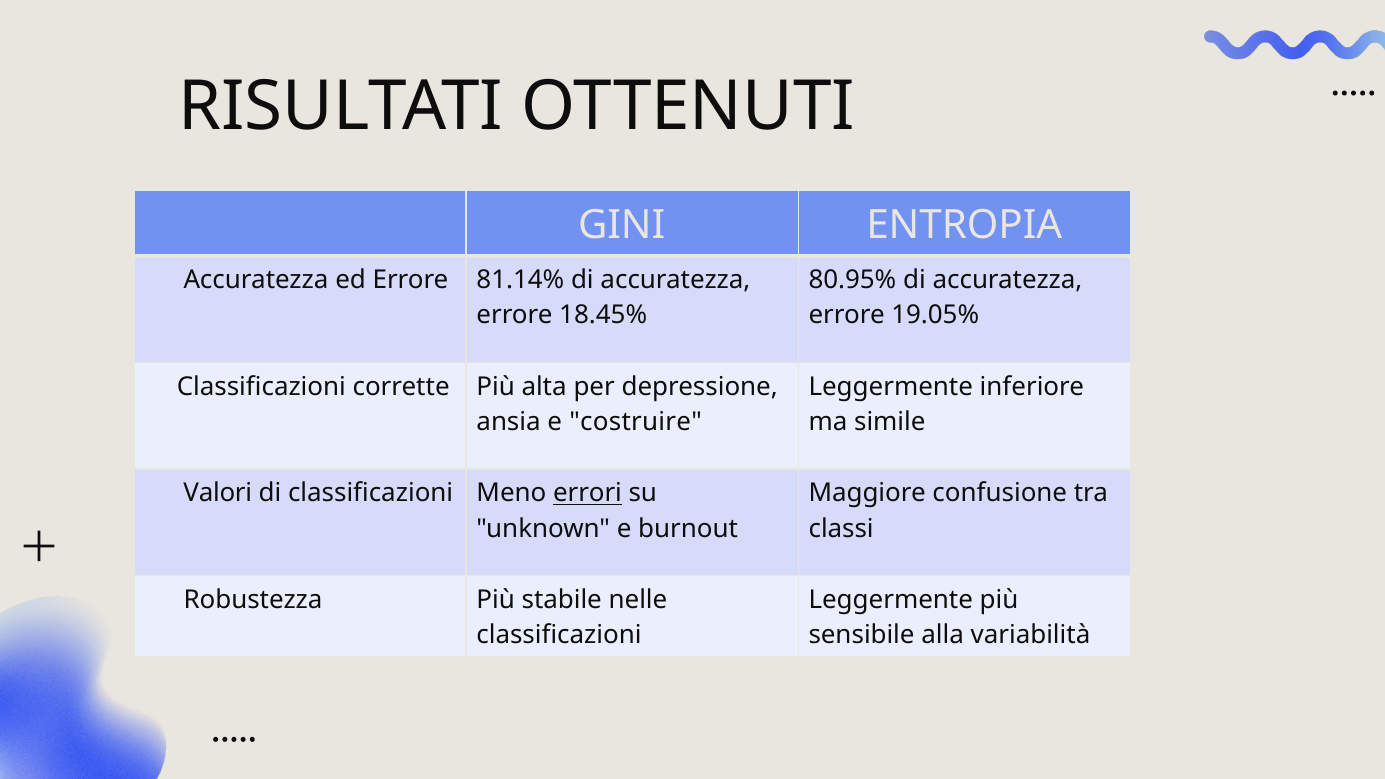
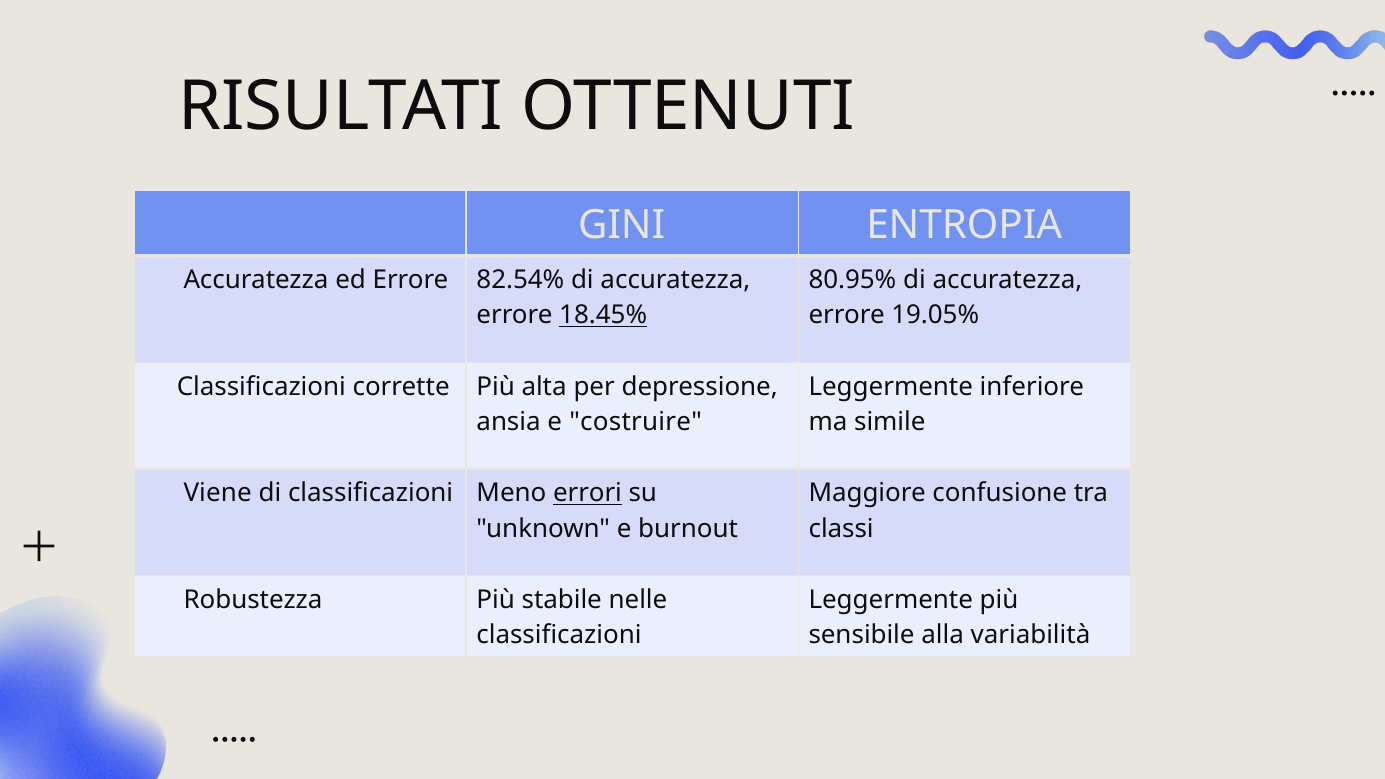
81.14%: 81.14% -> 82.54% (520, 280)
18.45% underline: none -> present (603, 315)
Valori: Valori -> Viene (218, 493)
